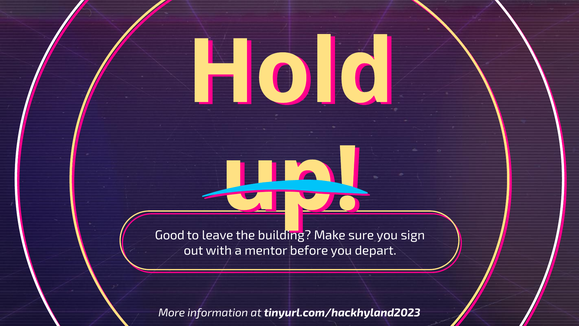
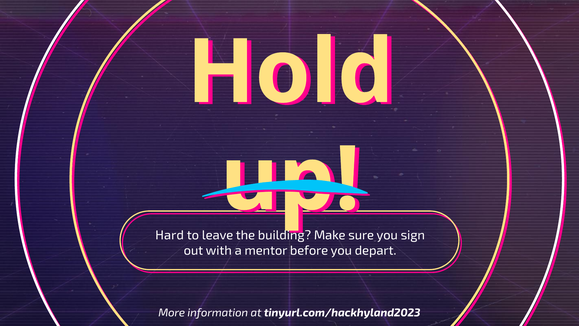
Good: Good -> Hard (170, 235)
